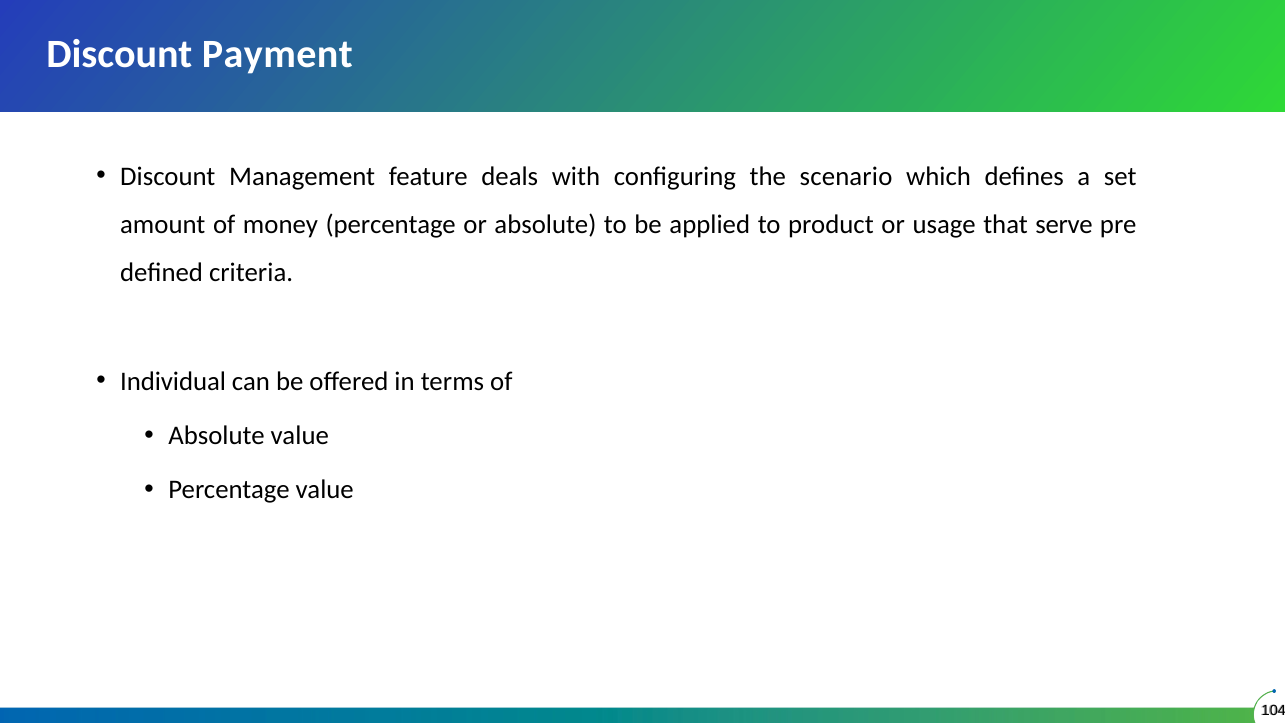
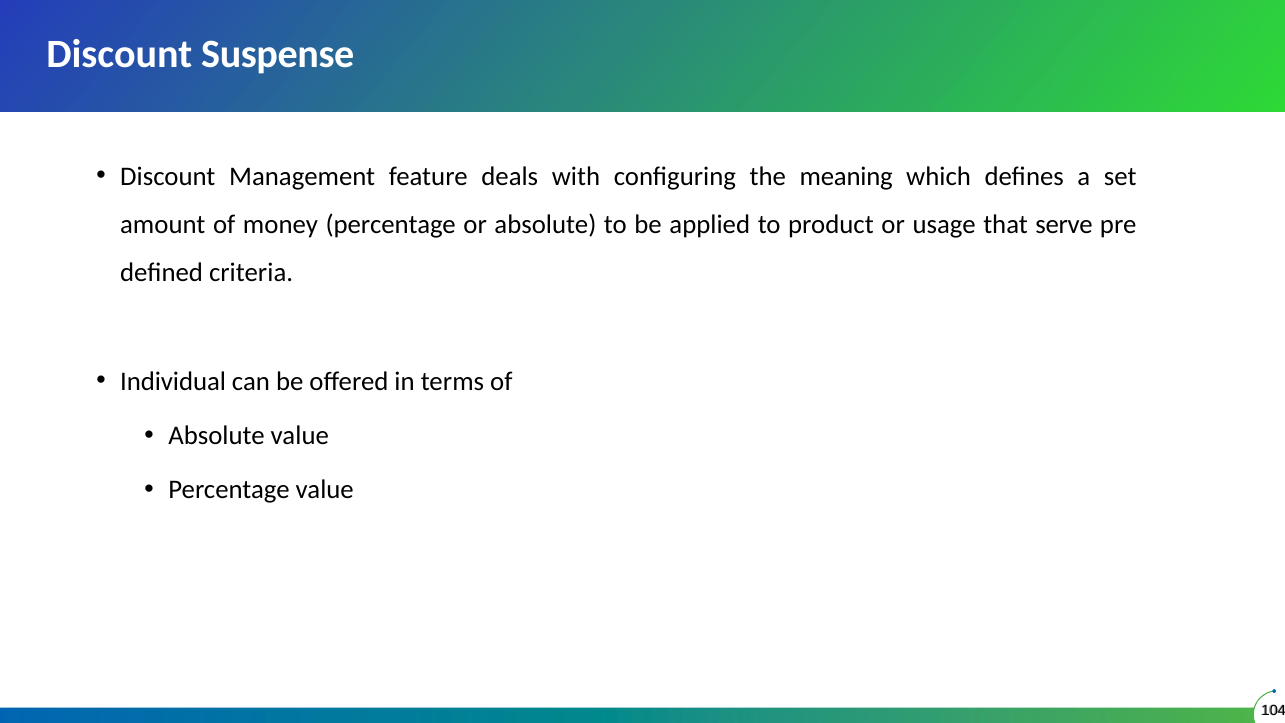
Payment: Payment -> Suspense (278, 54)
scenario: scenario -> meaning (846, 177)
